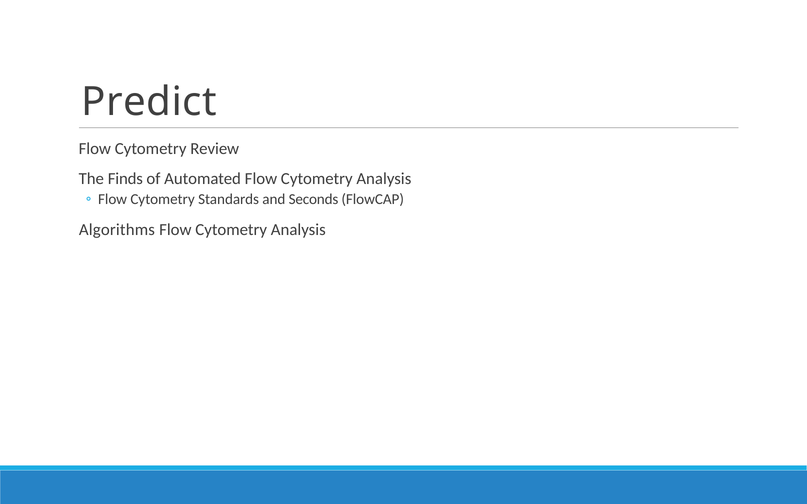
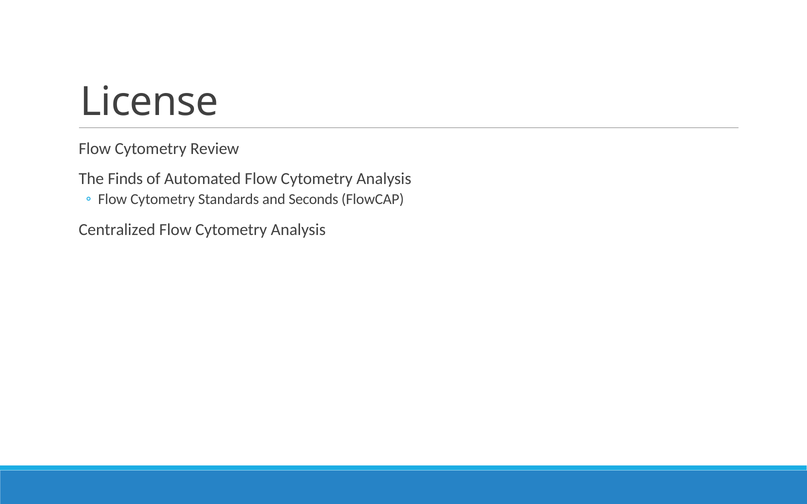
Predict: Predict -> License (149, 102)
Algorithms: Algorithms -> Centralized (117, 230)
